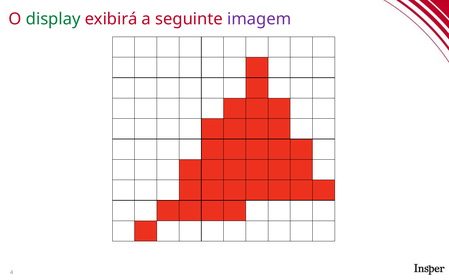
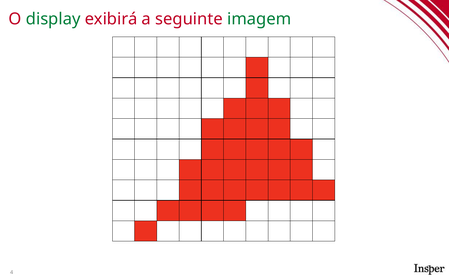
imagem colour: purple -> green (259, 19)
